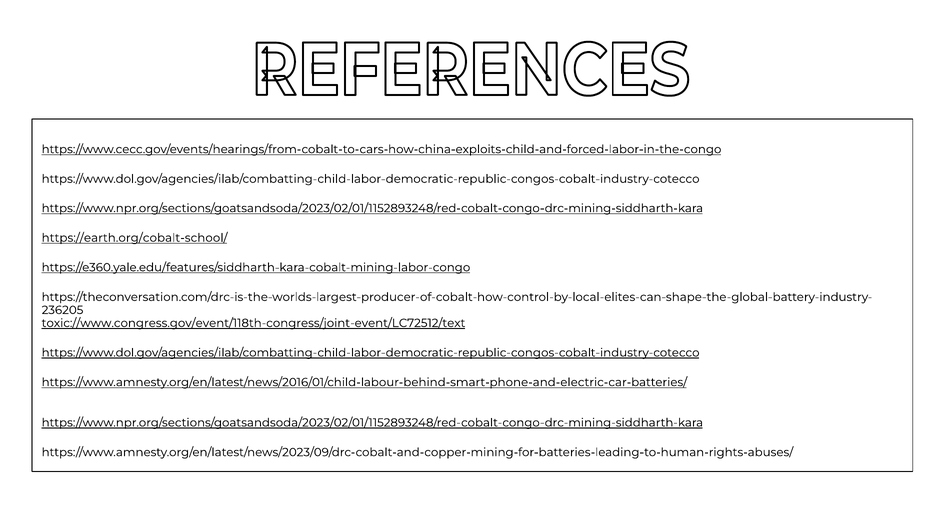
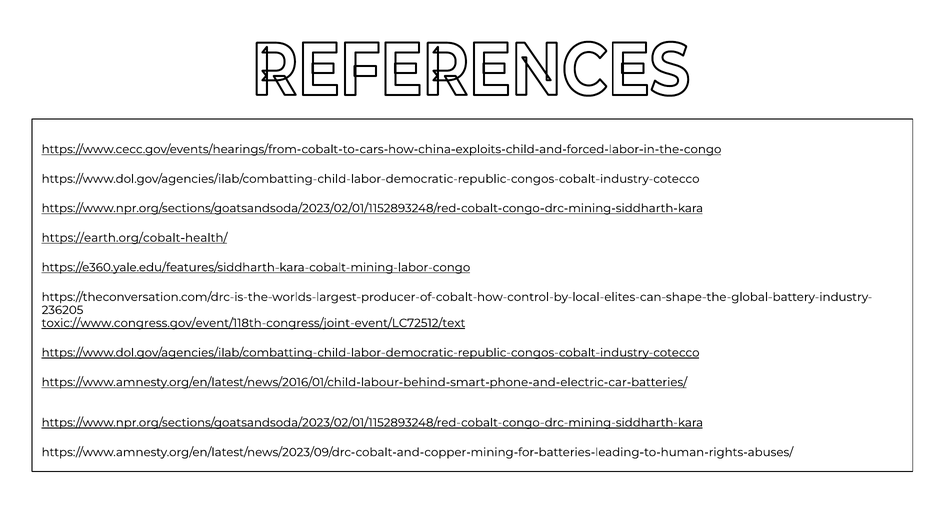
https://earth.org/cobalt-school/: https://earth.org/cobalt-school/ -> https://earth.org/cobalt-health/ (135, 238)
